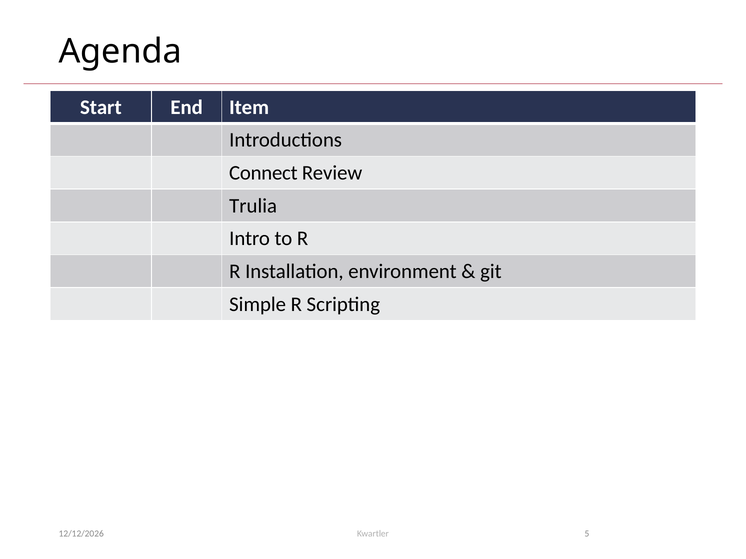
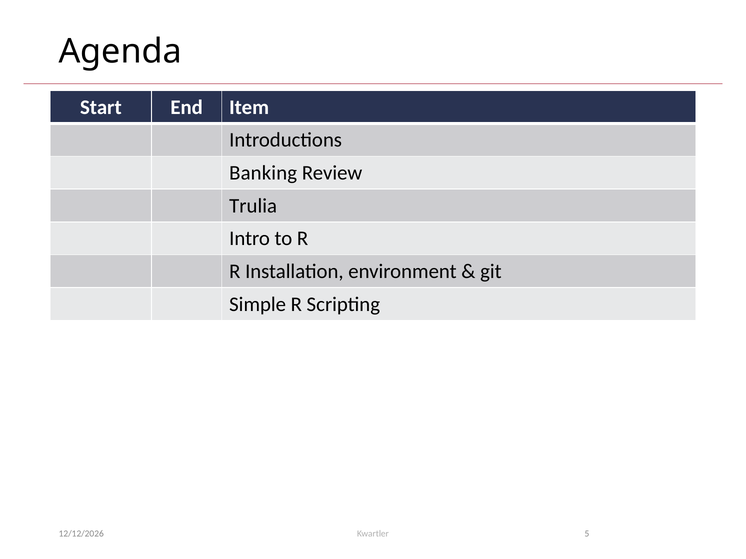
Connect: Connect -> Banking (263, 173)
